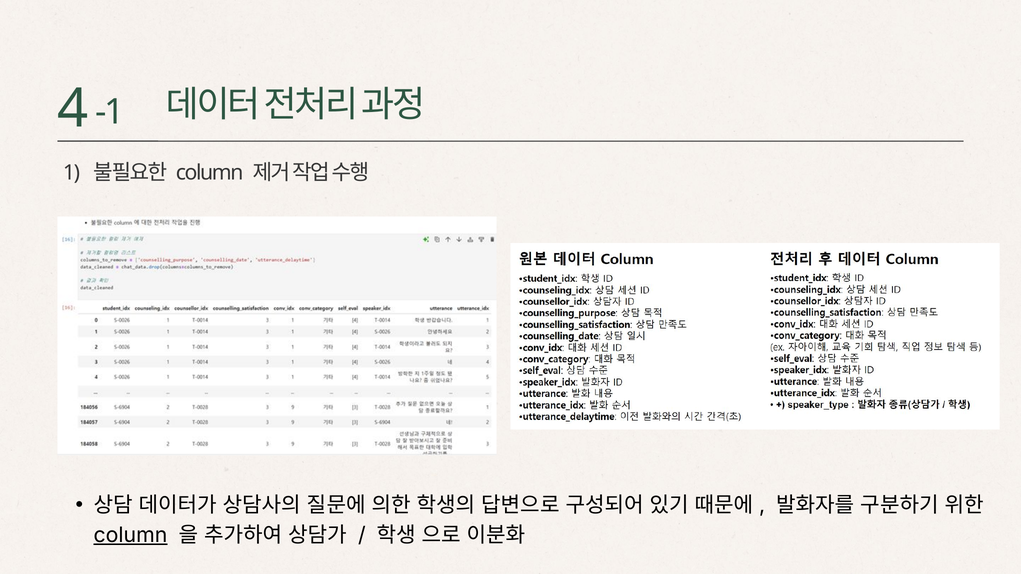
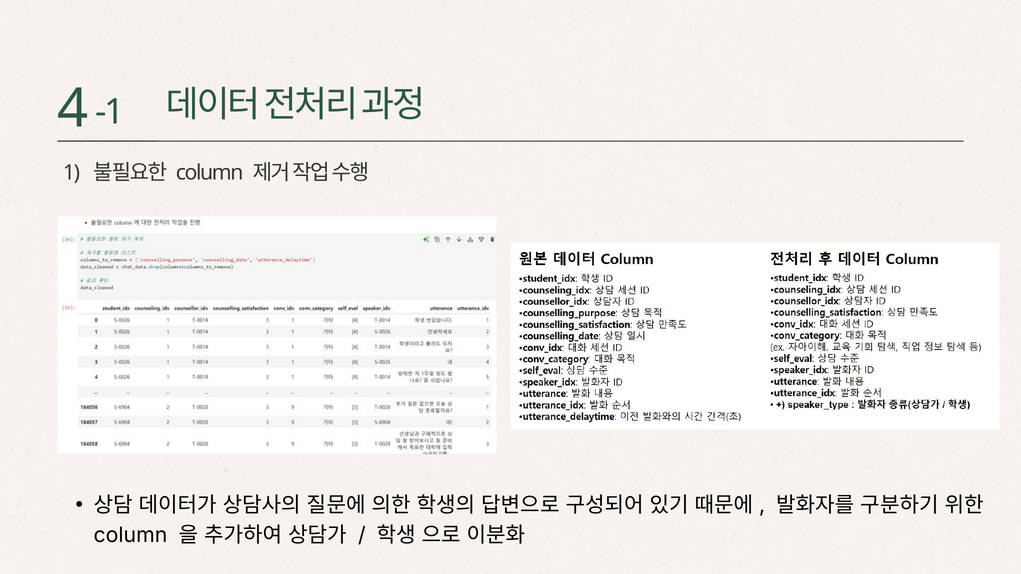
column underline: present -> none (130, 535)
